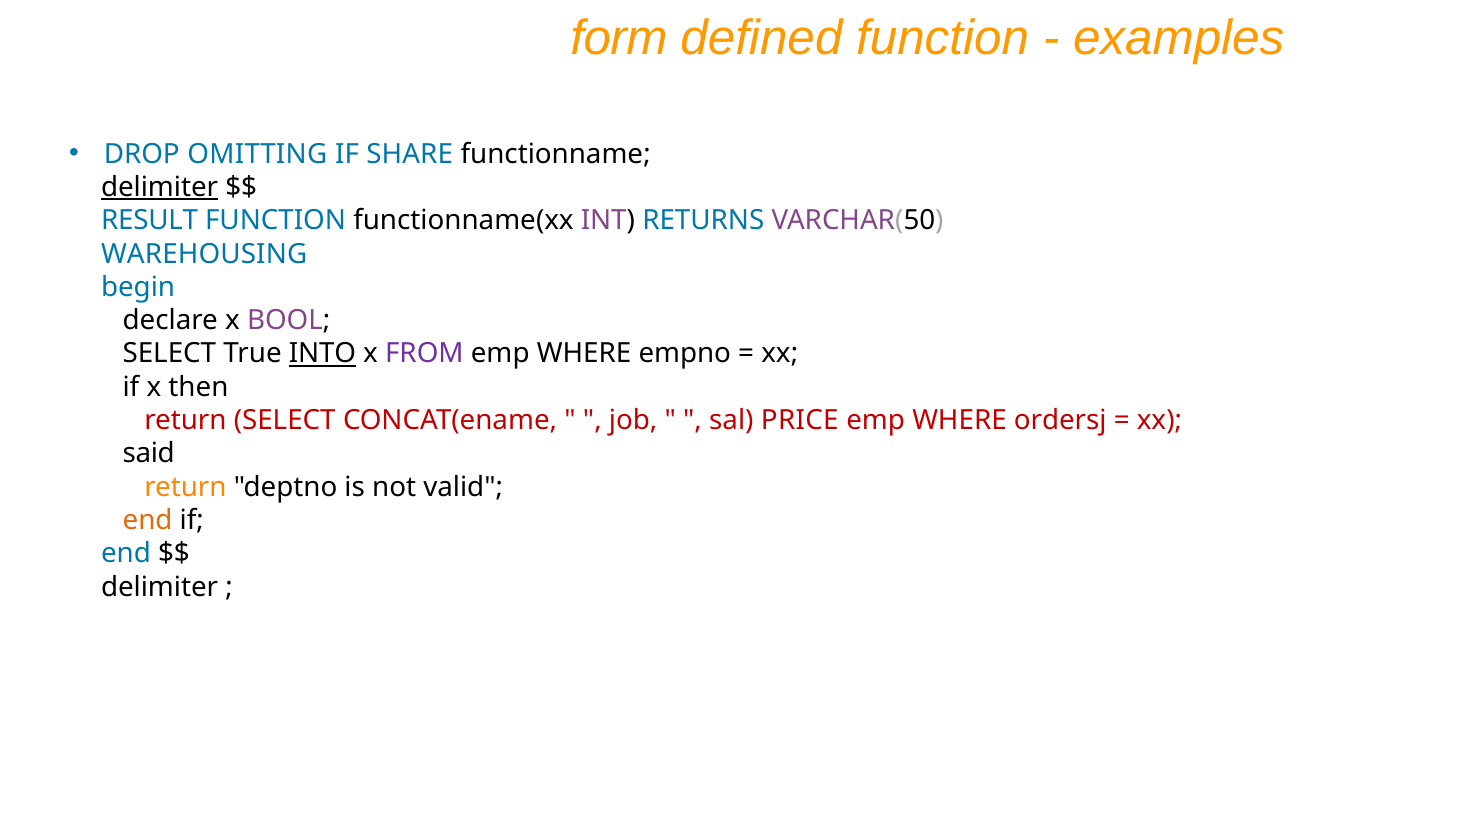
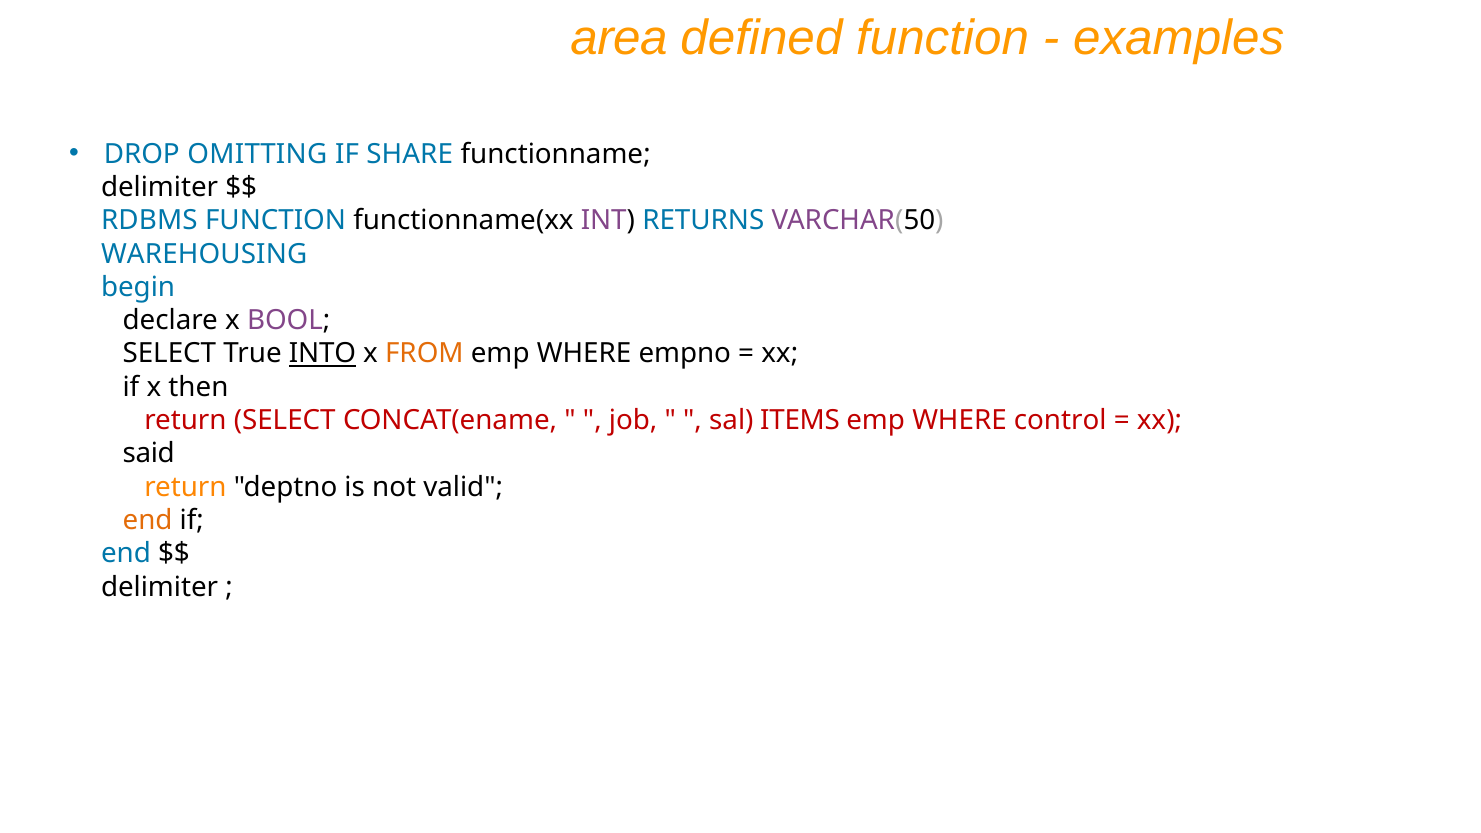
form: form -> area (619, 39)
delimiter underline: present -> none (160, 187)
RESULT: RESULT -> RDBMS (149, 221)
FROM colour: purple -> orange (424, 354)
PRICE: PRICE -> ITEMS (800, 420)
ordersj: ordersj -> control (1060, 420)
